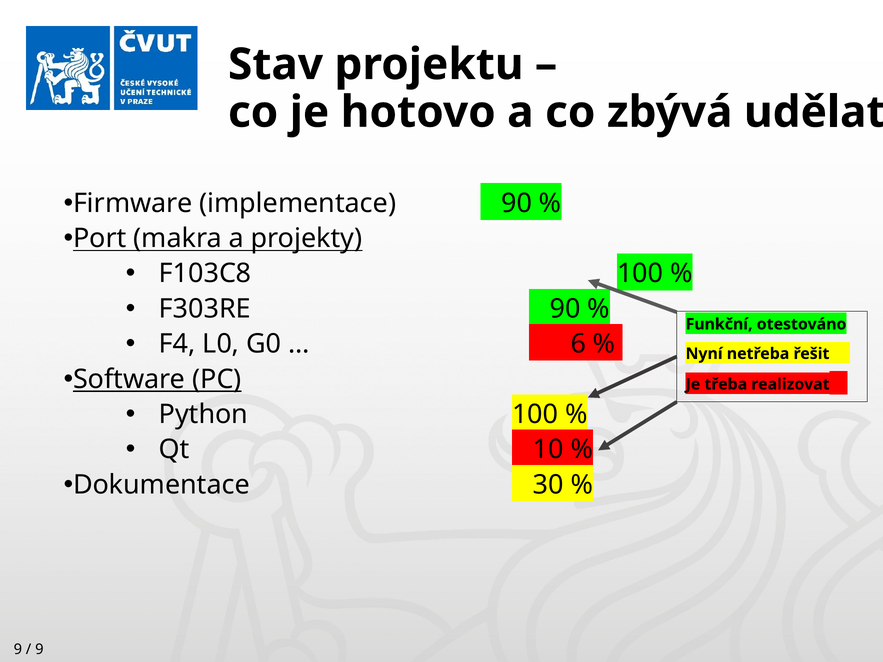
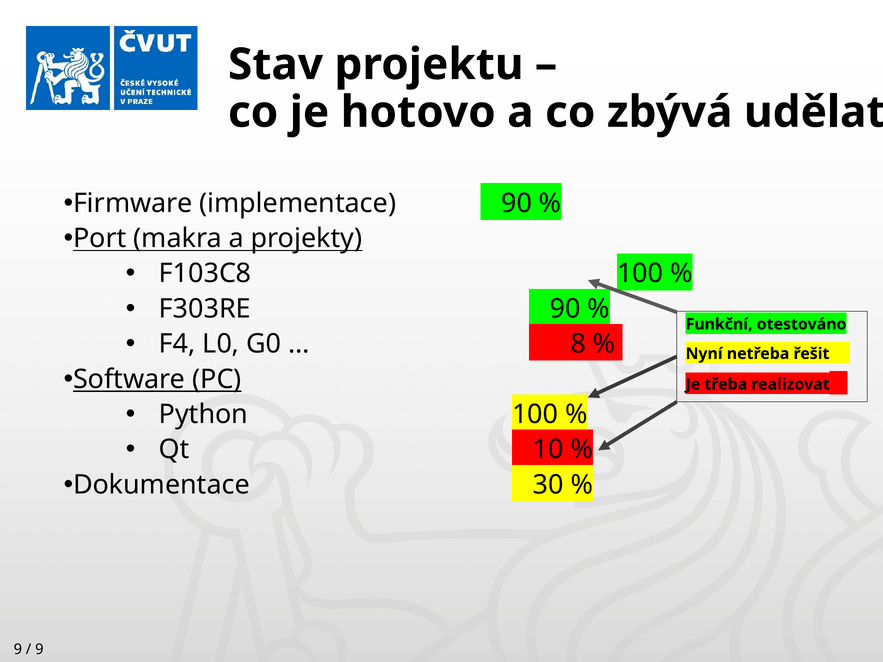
6: 6 -> 8 (578, 344)
